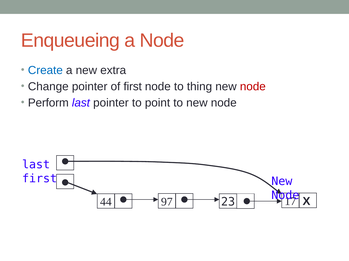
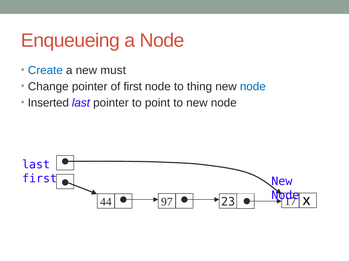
extra: extra -> must (113, 71)
node colour: red -> blue (253, 87)
Perform: Perform -> Inserted (48, 103)
